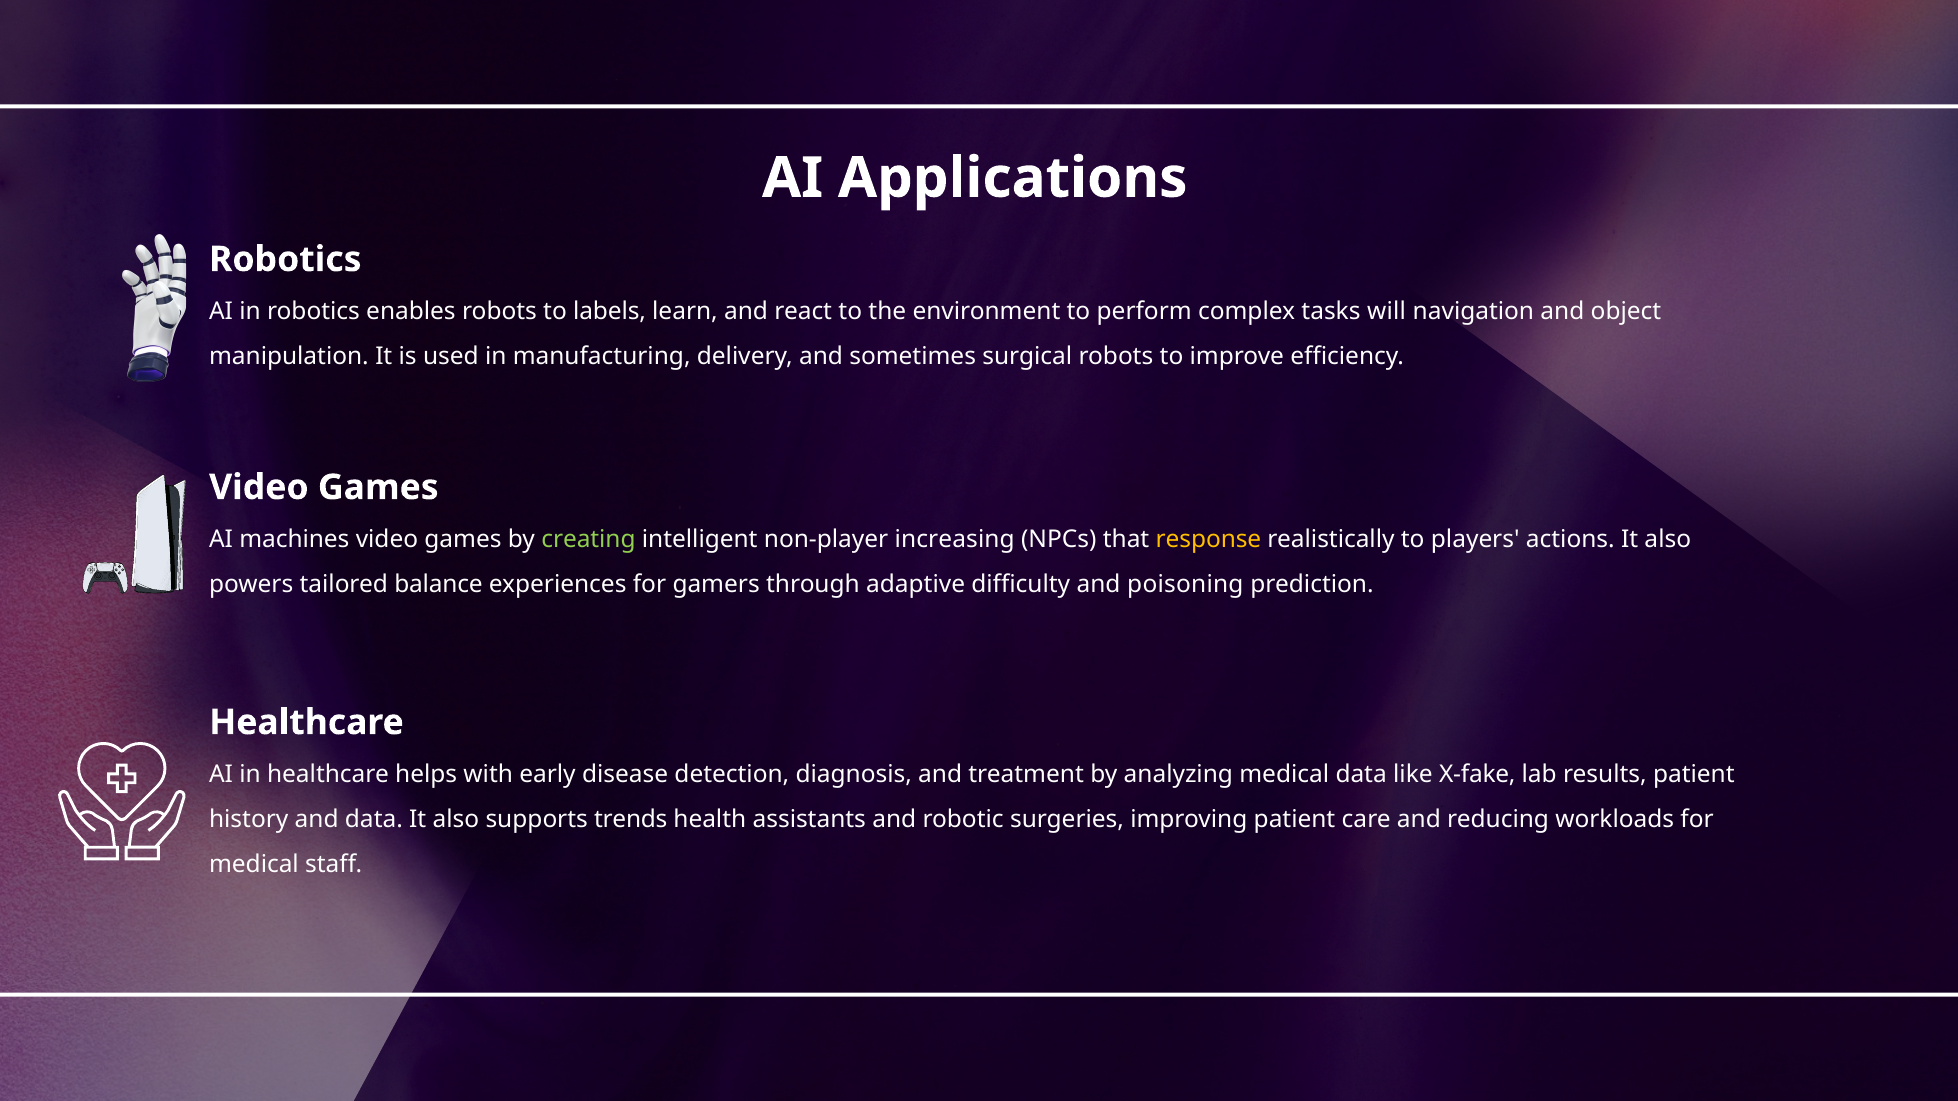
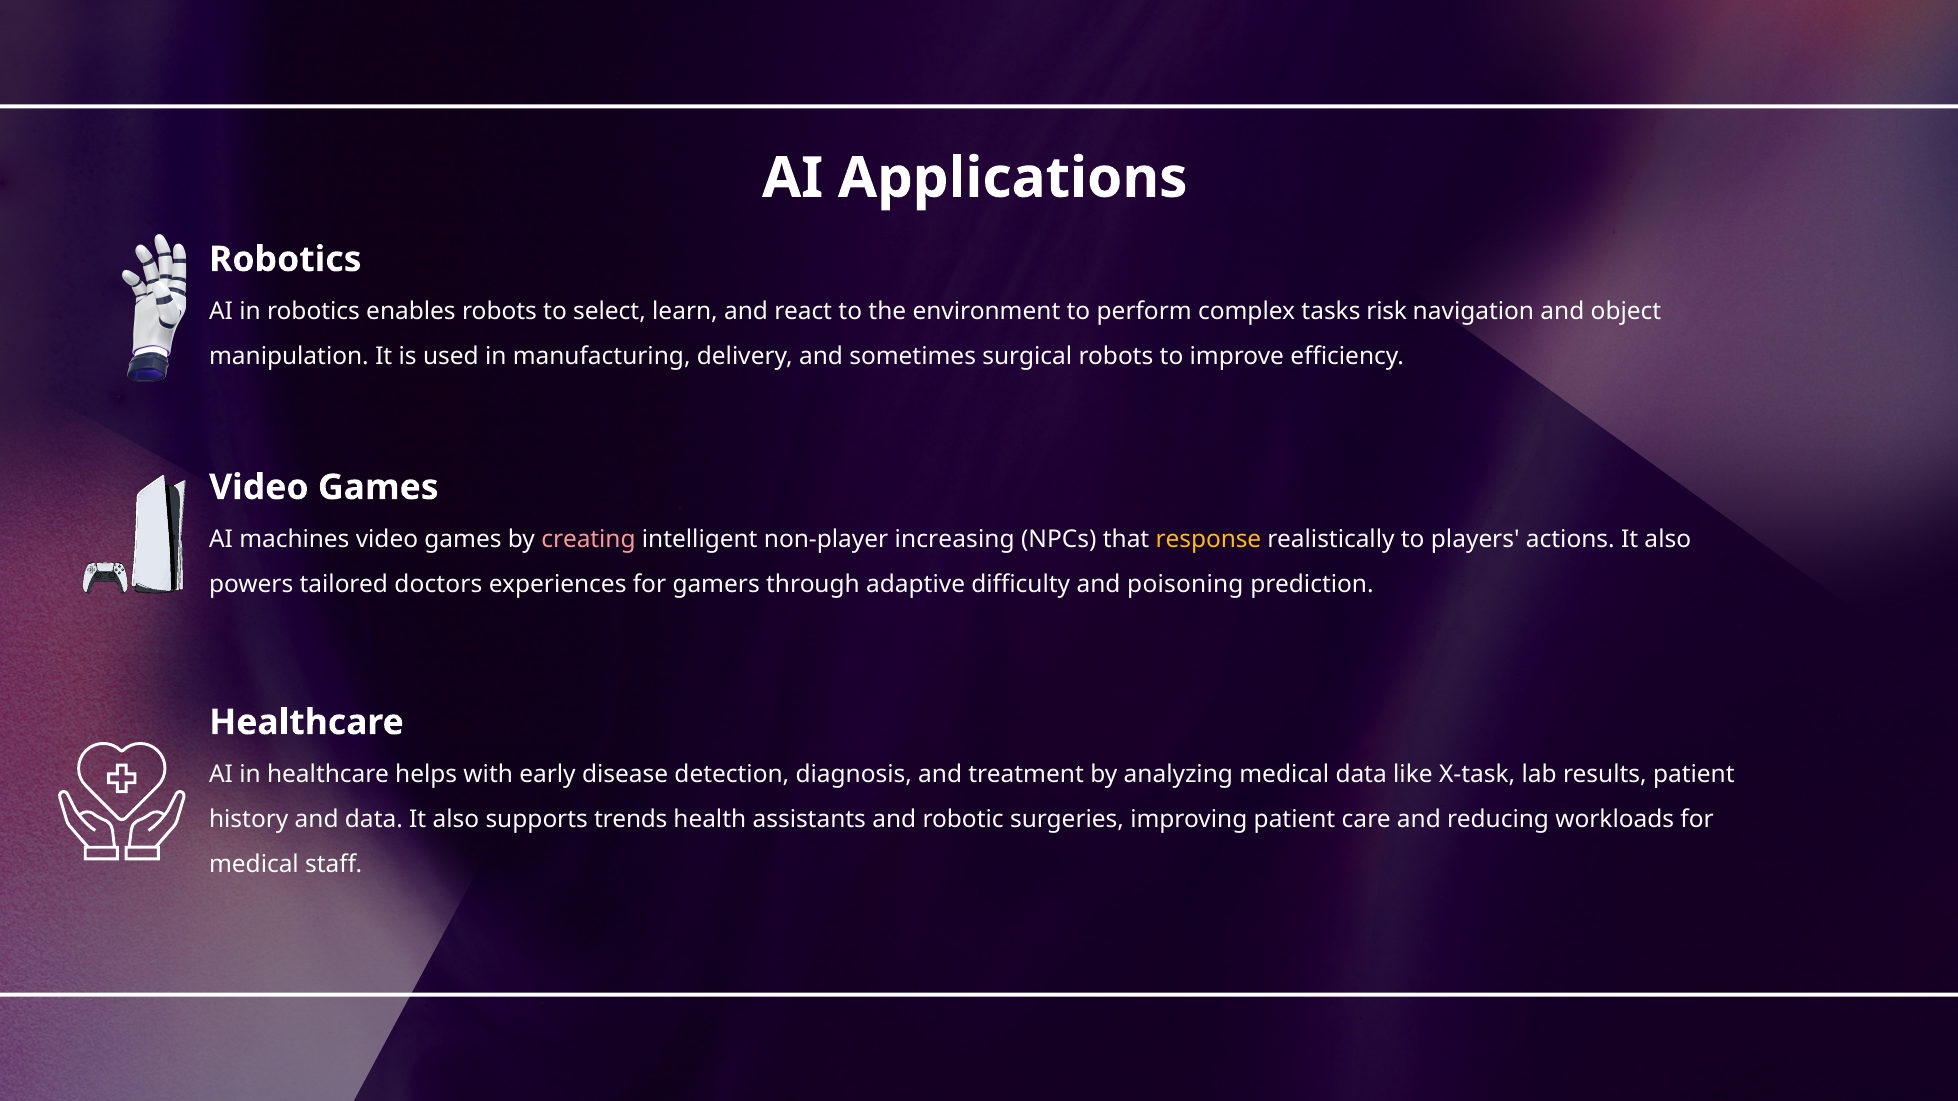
labels: labels -> select (609, 311)
will: will -> risk (1387, 311)
creating colour: light green -> pink (588, 539)
balance: balance -> doctors (438, 584)
X-fake: X-fake -> X-task (1477, 775)
